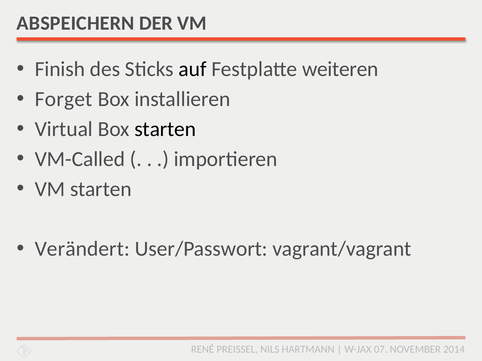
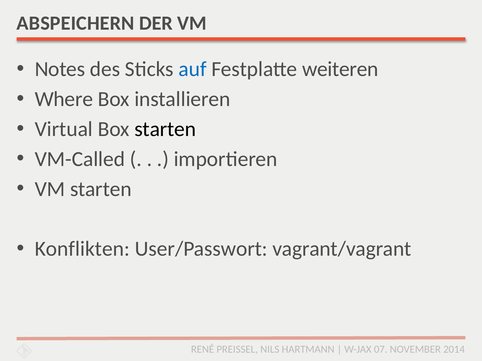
Finish: Finish -> Notes (60, 69)
auf colour: black -> blue (193, 69)
Forget: Forget -> Where (64, 99)
Verändert: Verändert -> Konflikten (82, 249)
